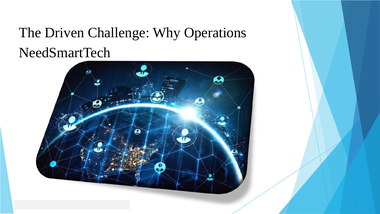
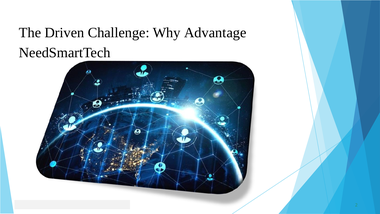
Operations: Operations -> Advantage (215, 33)
